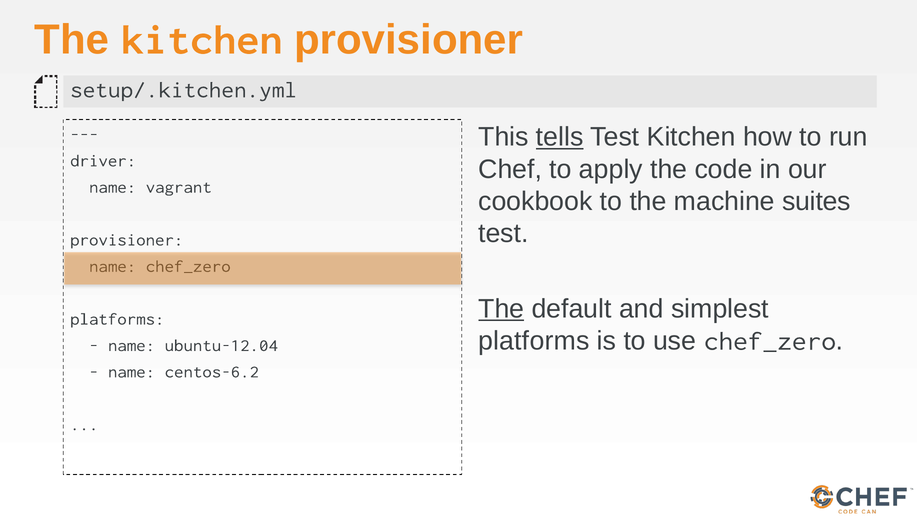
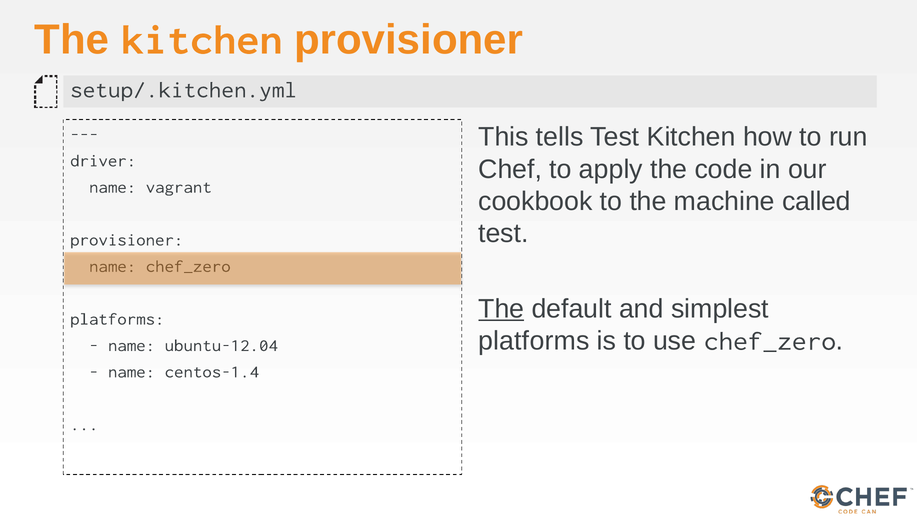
tells underline: present -> none (560, 137)
suites: suites -> called (817, 201)
centos-6.2: centos-6.2 -> centos-1.4 (212, 372)
